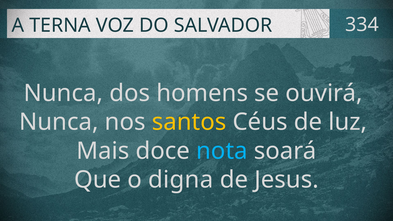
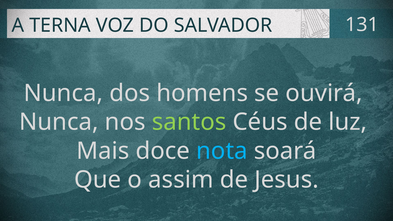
334: 334 -> 131 (362, 25)
santos colour: yellow -> light green (189, 122)
digna: digna -> assim (181, 180)
